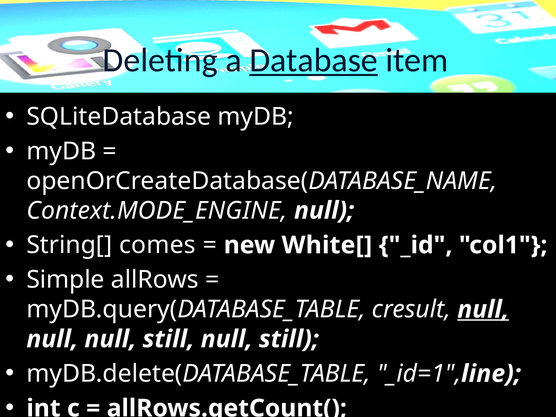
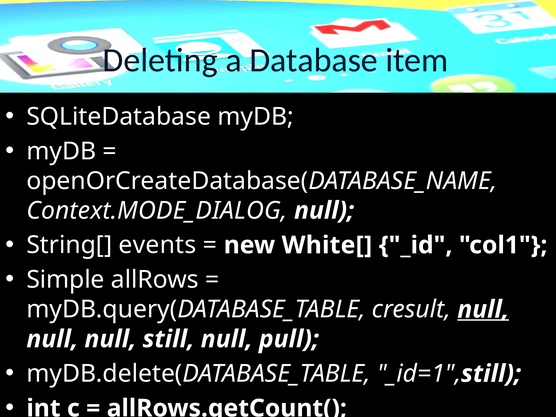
Database underline: present -> none (314, 60)
Context.MODE_ENGINE: Context.MODE_ENGINE -> Context.MODE_DIALOG (157, 211)
comes: comes -> events (157, 245)
still: still -> pull (289, 339)
line: line -> still (491, 374)
